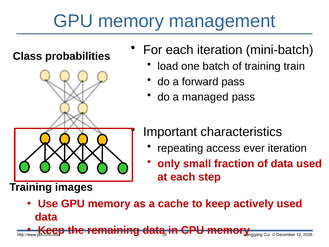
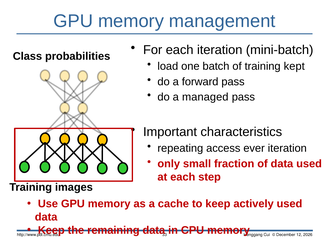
train: train -> kept (294, 66)
